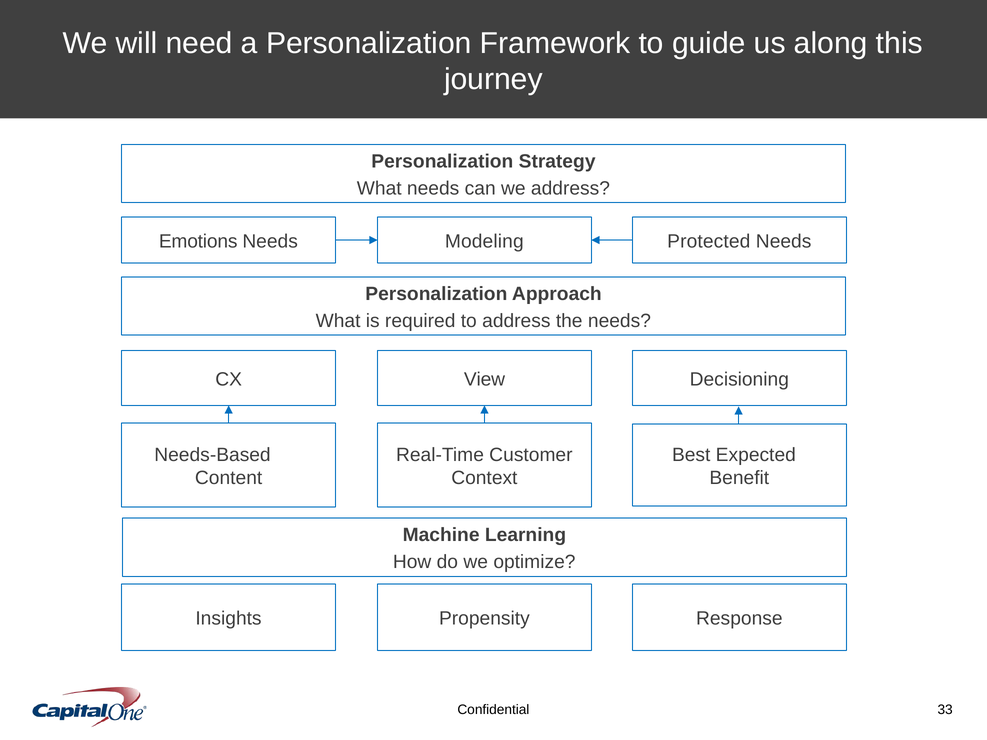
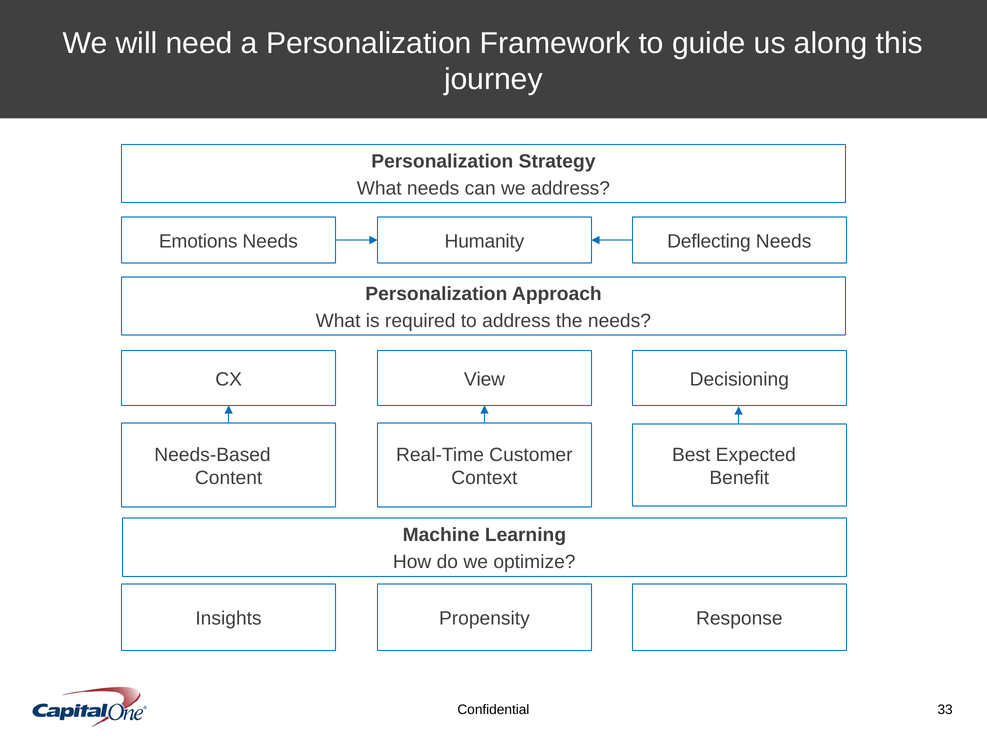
Modeling: Modeling -> Humanity (484, 242)
Protected: Protected -> Deflecting (709, 242)
